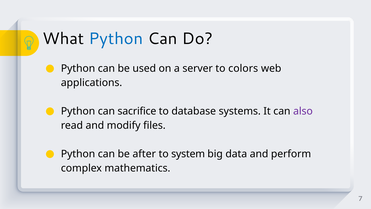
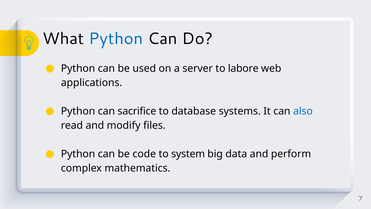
colors: colors -> labore (243, 68)
also colour: purple -> blue (303, 111)
after: after -> code (144, 154)
